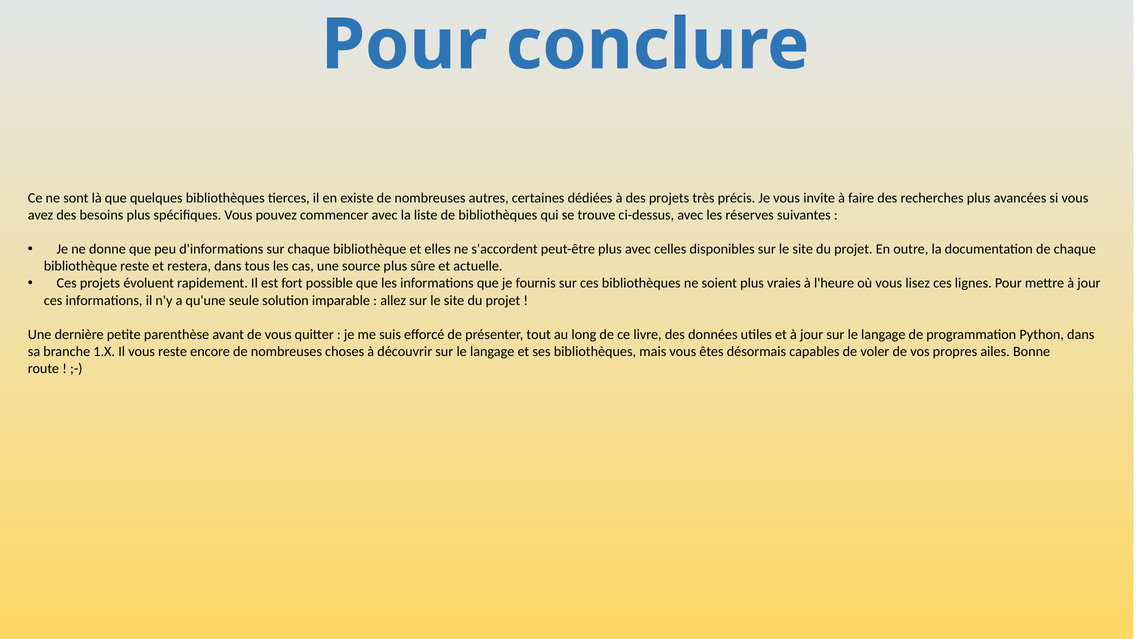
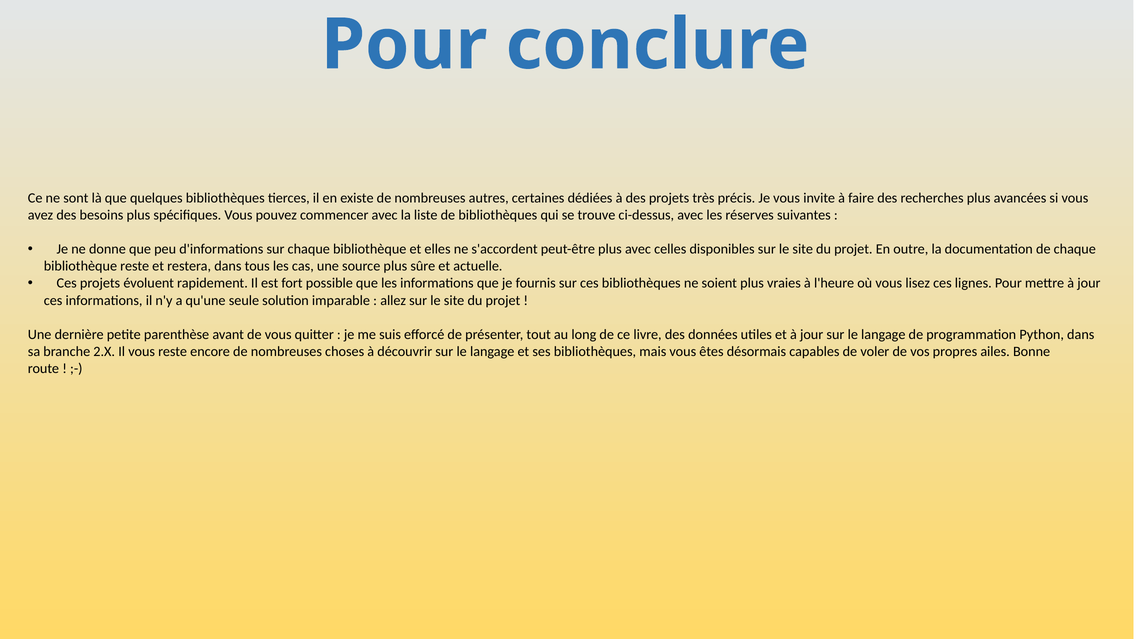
1.X: 1.X -> 2.X (104, 351)
